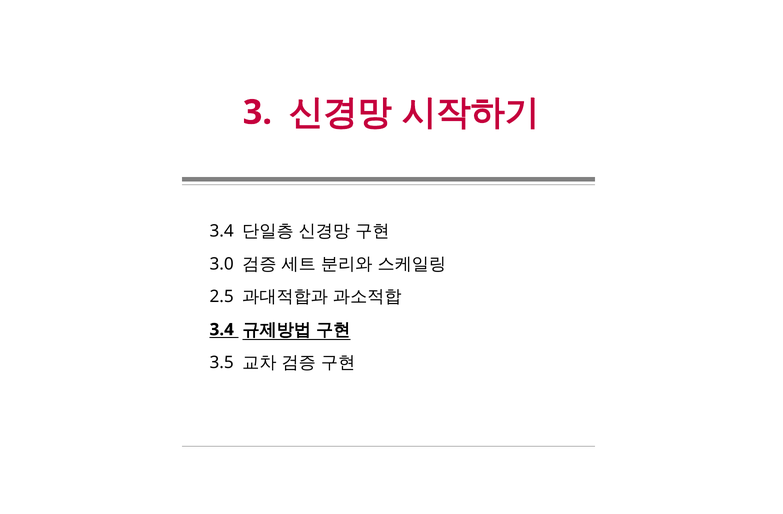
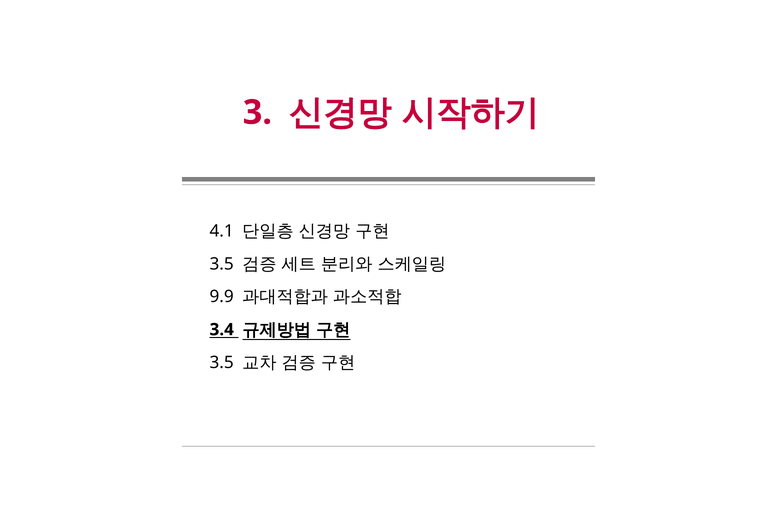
3.4: 3.4 -> 4.1 (222, 231)
3.0: 3.0 -> 3.5 (222, 264)
2.5: 2.5 -> 9.9 (222, 297)
